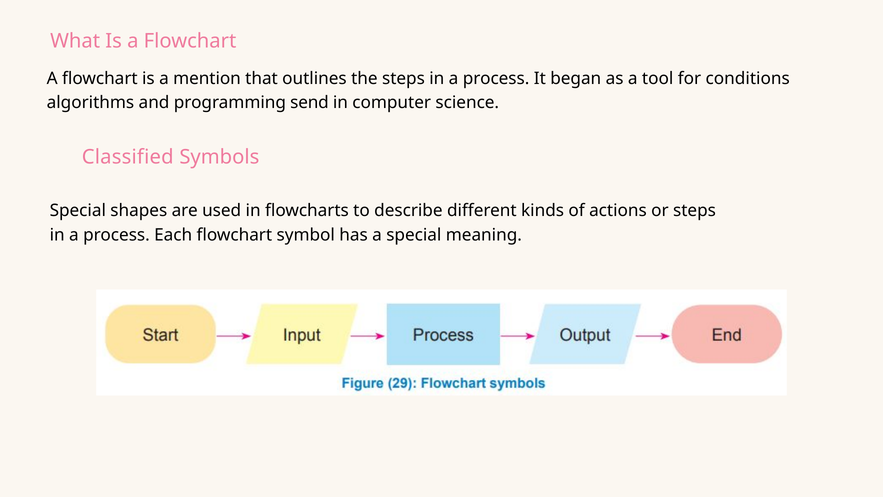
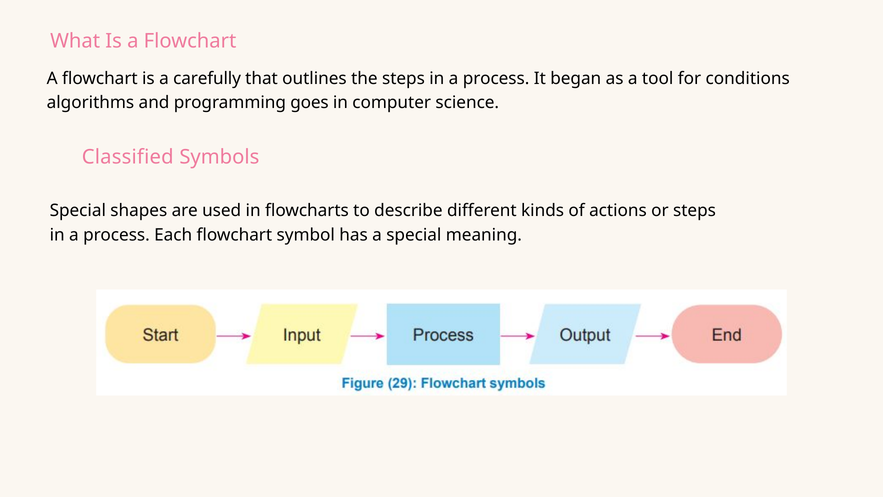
mention: mention -> carefully (207, 79)
send: send -> goes (310, 103)
